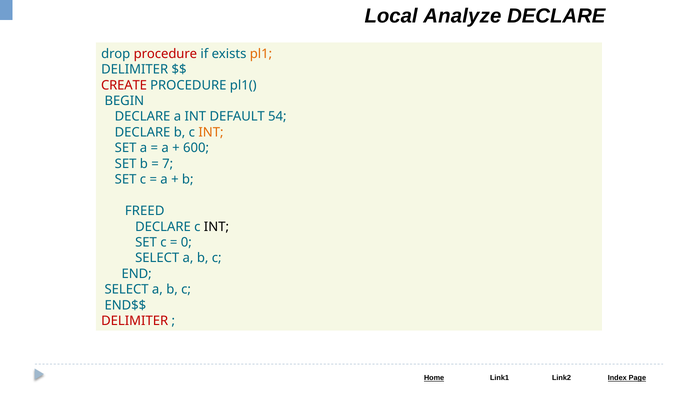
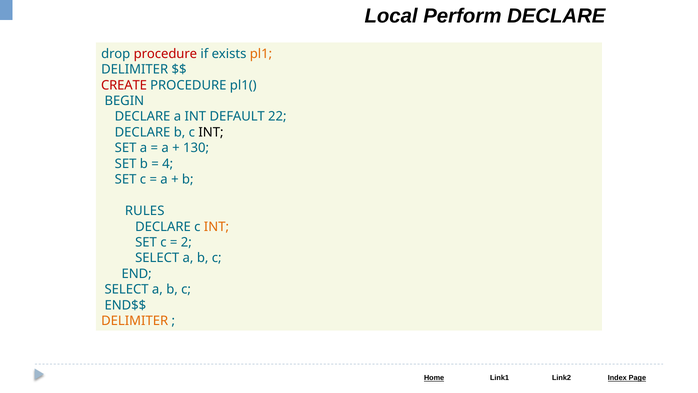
Analyze: Analyze -> Perform (462, 16)
54: 54 -> 22 (277, 117)
INT colour: orange -> black (211, 132)
600: 600 -> 130 (196, 148)
7: 7 -> 4 (168, 164)
FREED: FREED -> RULES (145, 211)
INT colour: black -> orange (216, 226)
0: 0 -> 2 (186, 242)
DELIMITER colour: red -> orange (135, 321)
